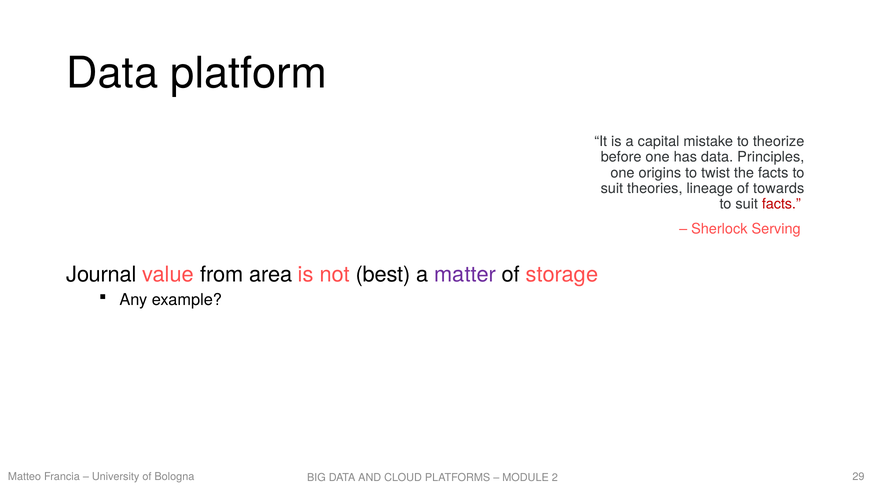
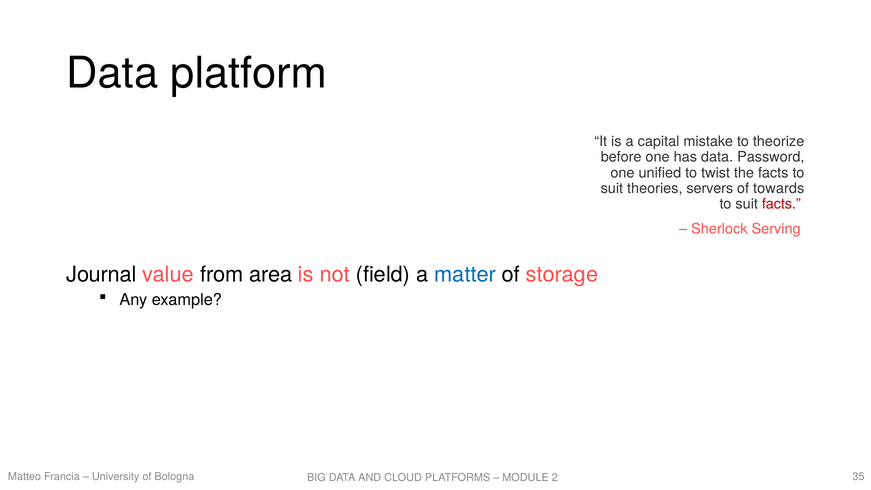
Principles: Principles -> Password (771, 157)
origins: origins -> unified (660, 173)
lineage: lineage -> servers (710, 188)
best: best -> field (383, 275)
matter colour: purple -> blue (465, 275)
29: 29 -> 35 (858, 476)
